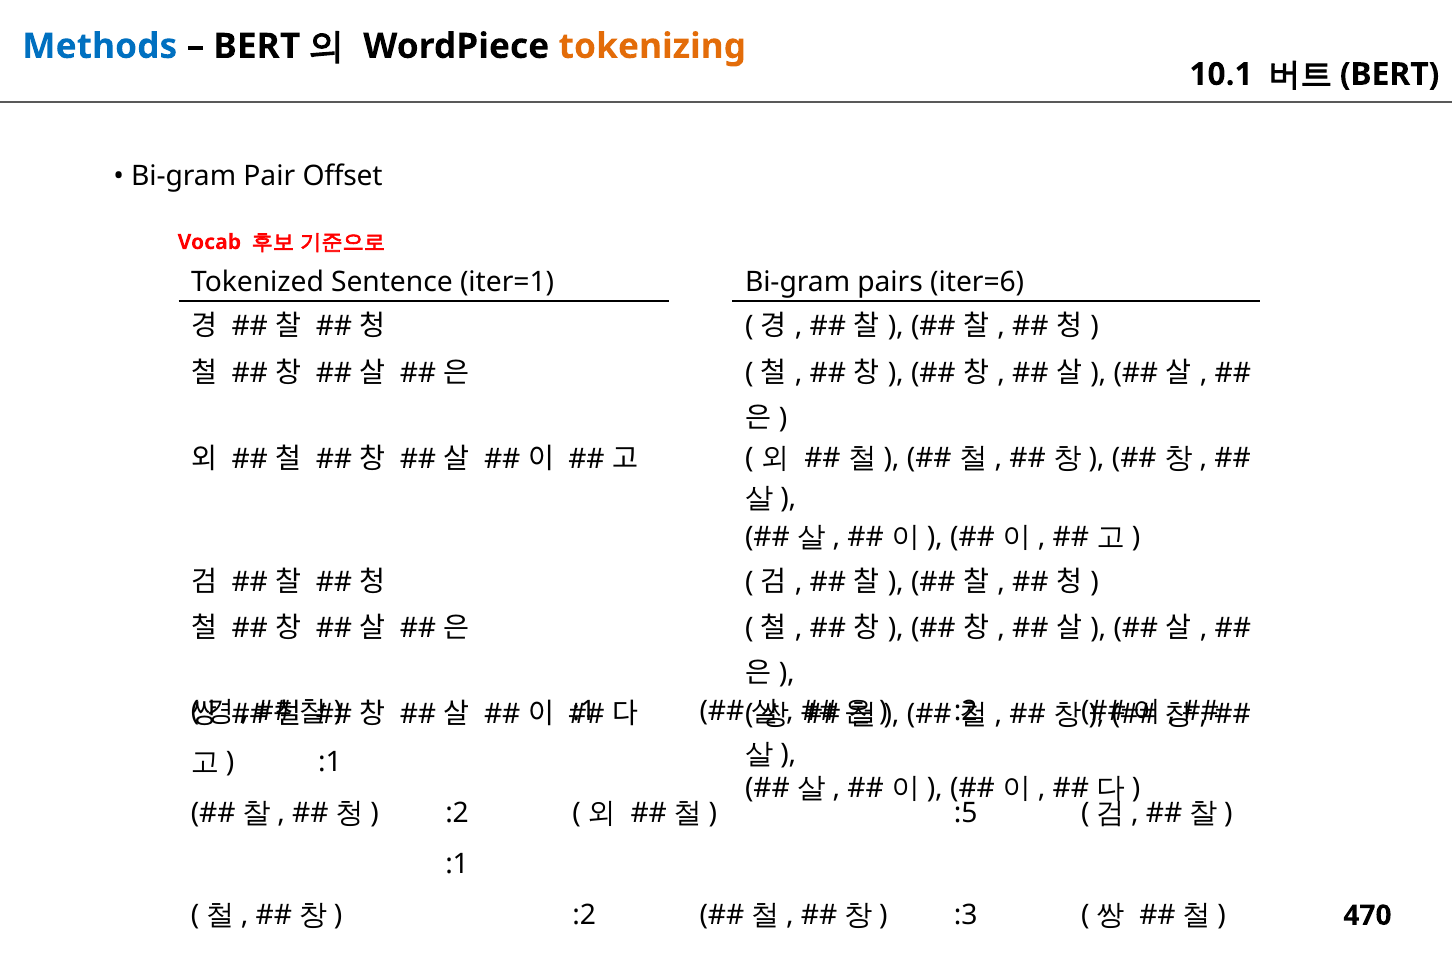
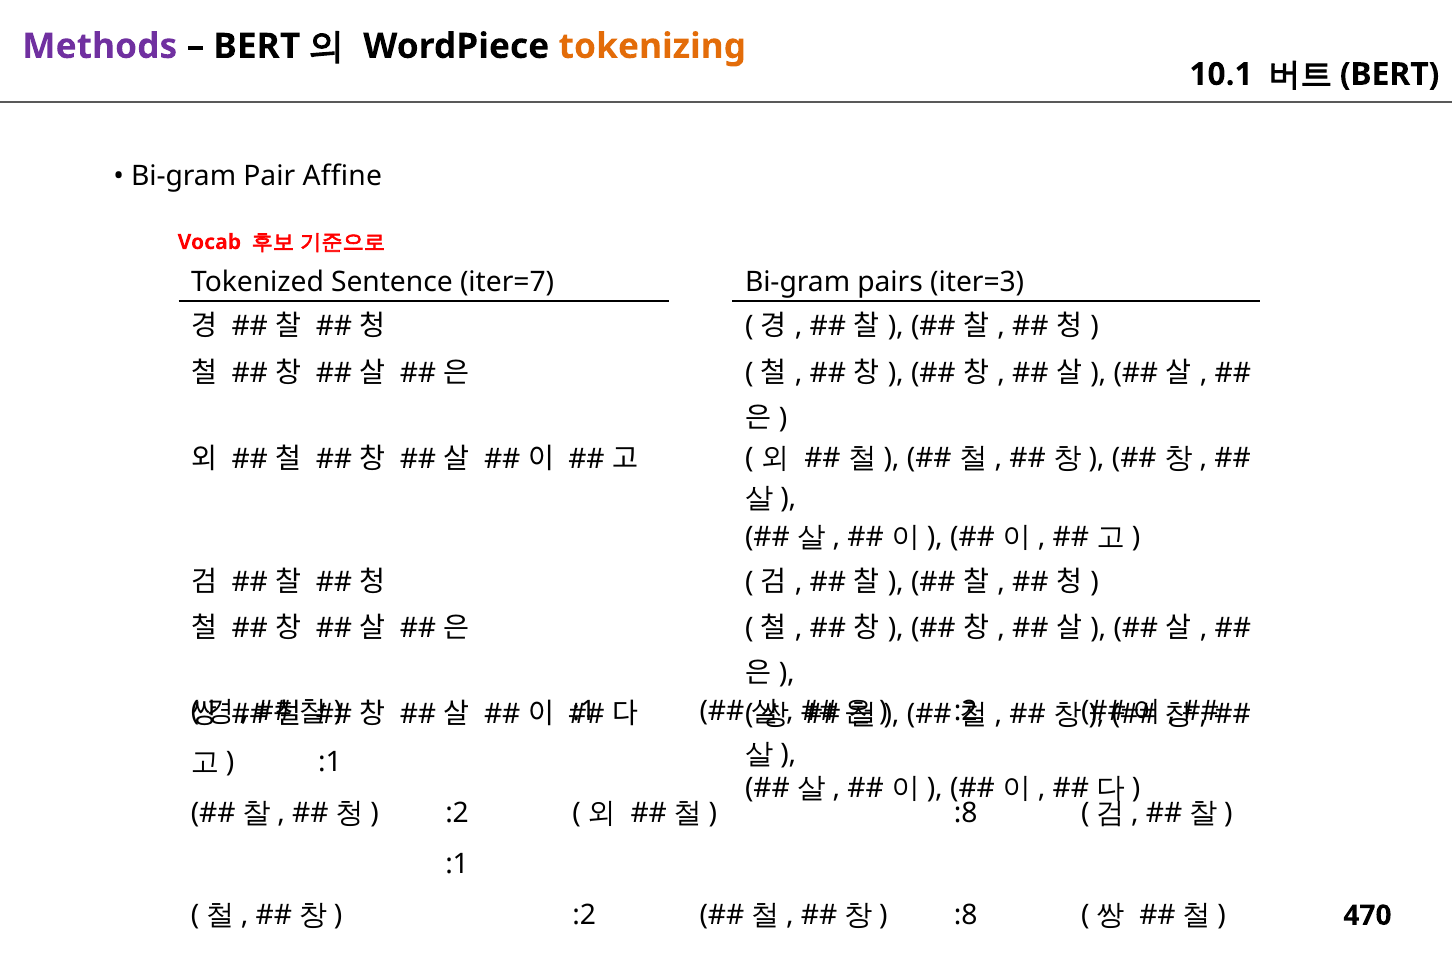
Methods colour: blue -> purple (100, 46)
Offset: Offset -> Affine (342, 176)
iter=1: iter=1 -> iter=7 (507, 282)
iter=6: iter=6 -> iter=3 (977, 282)
:5: :5 -> :8 (966, 813)
:3: :3 -> :8 (966, 915)
